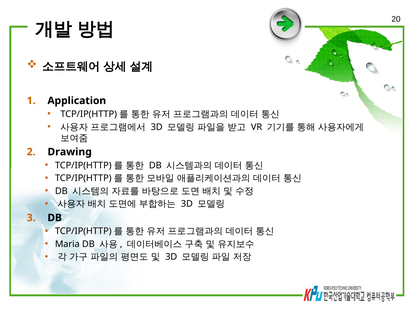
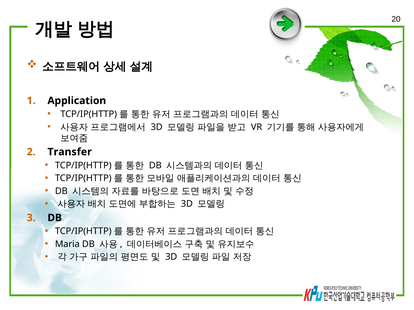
Drawing: Drawing -> Transfer (70, 152)
